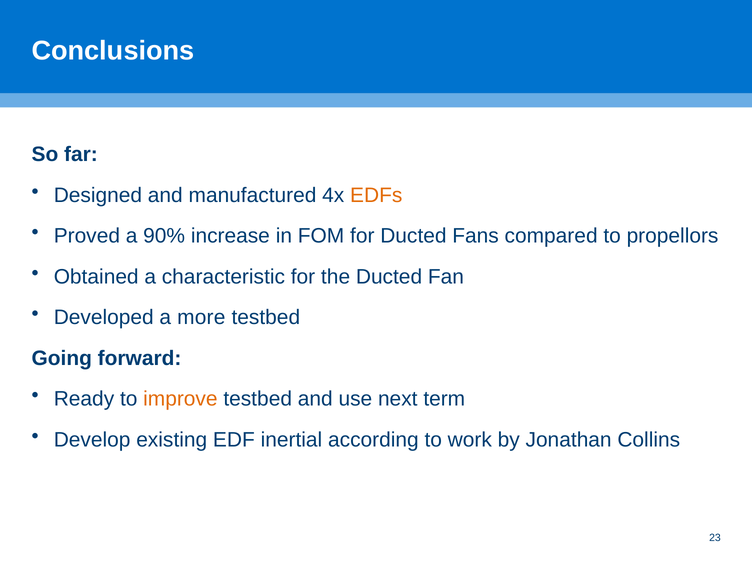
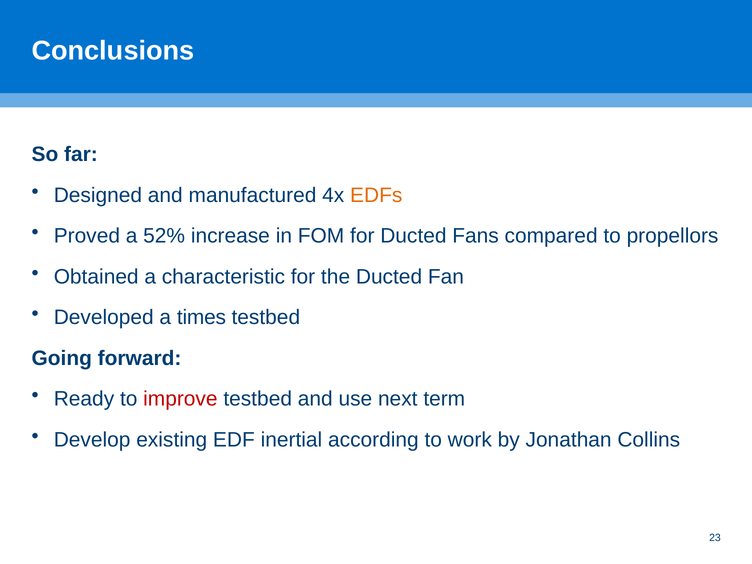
90%: 90% -> 52% (164, 236)
more: more -> times (201, 317)
improve colour: orange -> red (180, 399)
